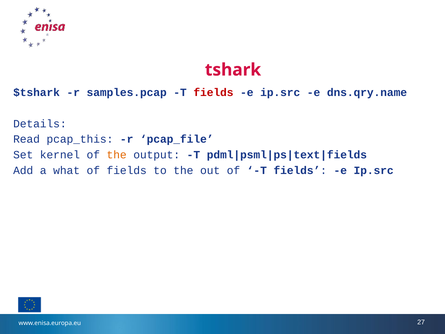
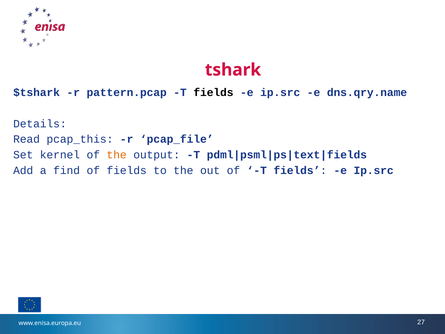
samples.pcap: samples.pcap -> pattern.pcap (127, 92)
fields colour: red -> black (213, 92)
what: what -> find (67, 170)
